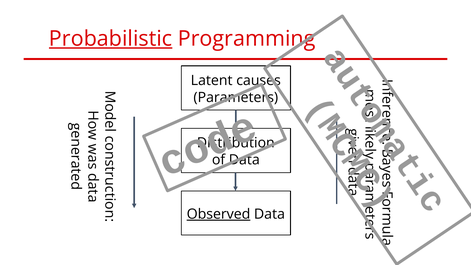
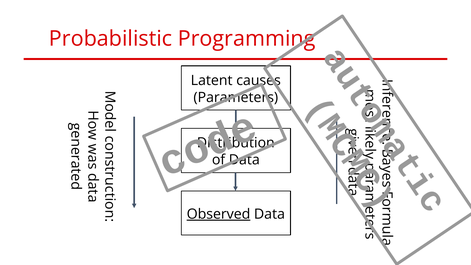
Probabilistic underline: present -> none (111, 39)
